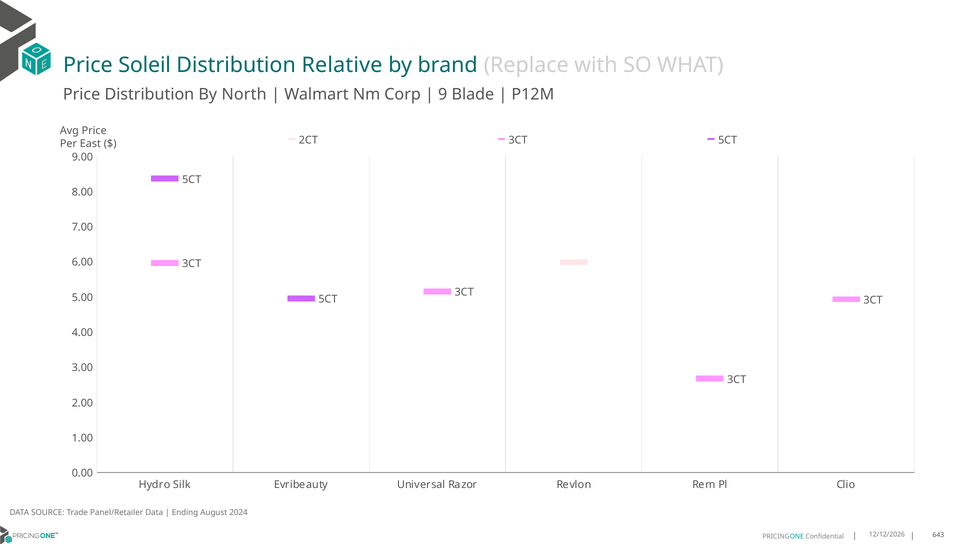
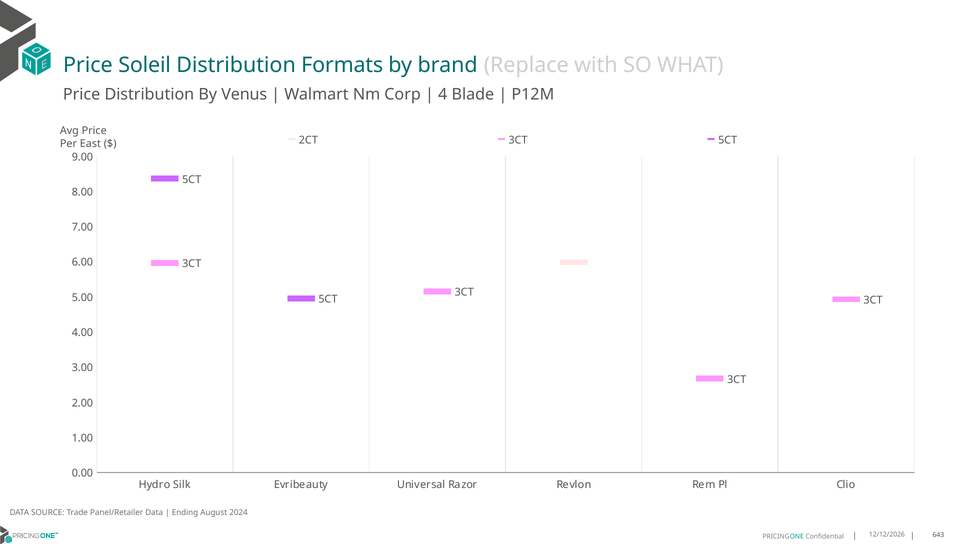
Relative: Relative -> Formats (342, 65)
North: North -> Venus (244, 94)
9: 9 -> 4 (443, 94)
